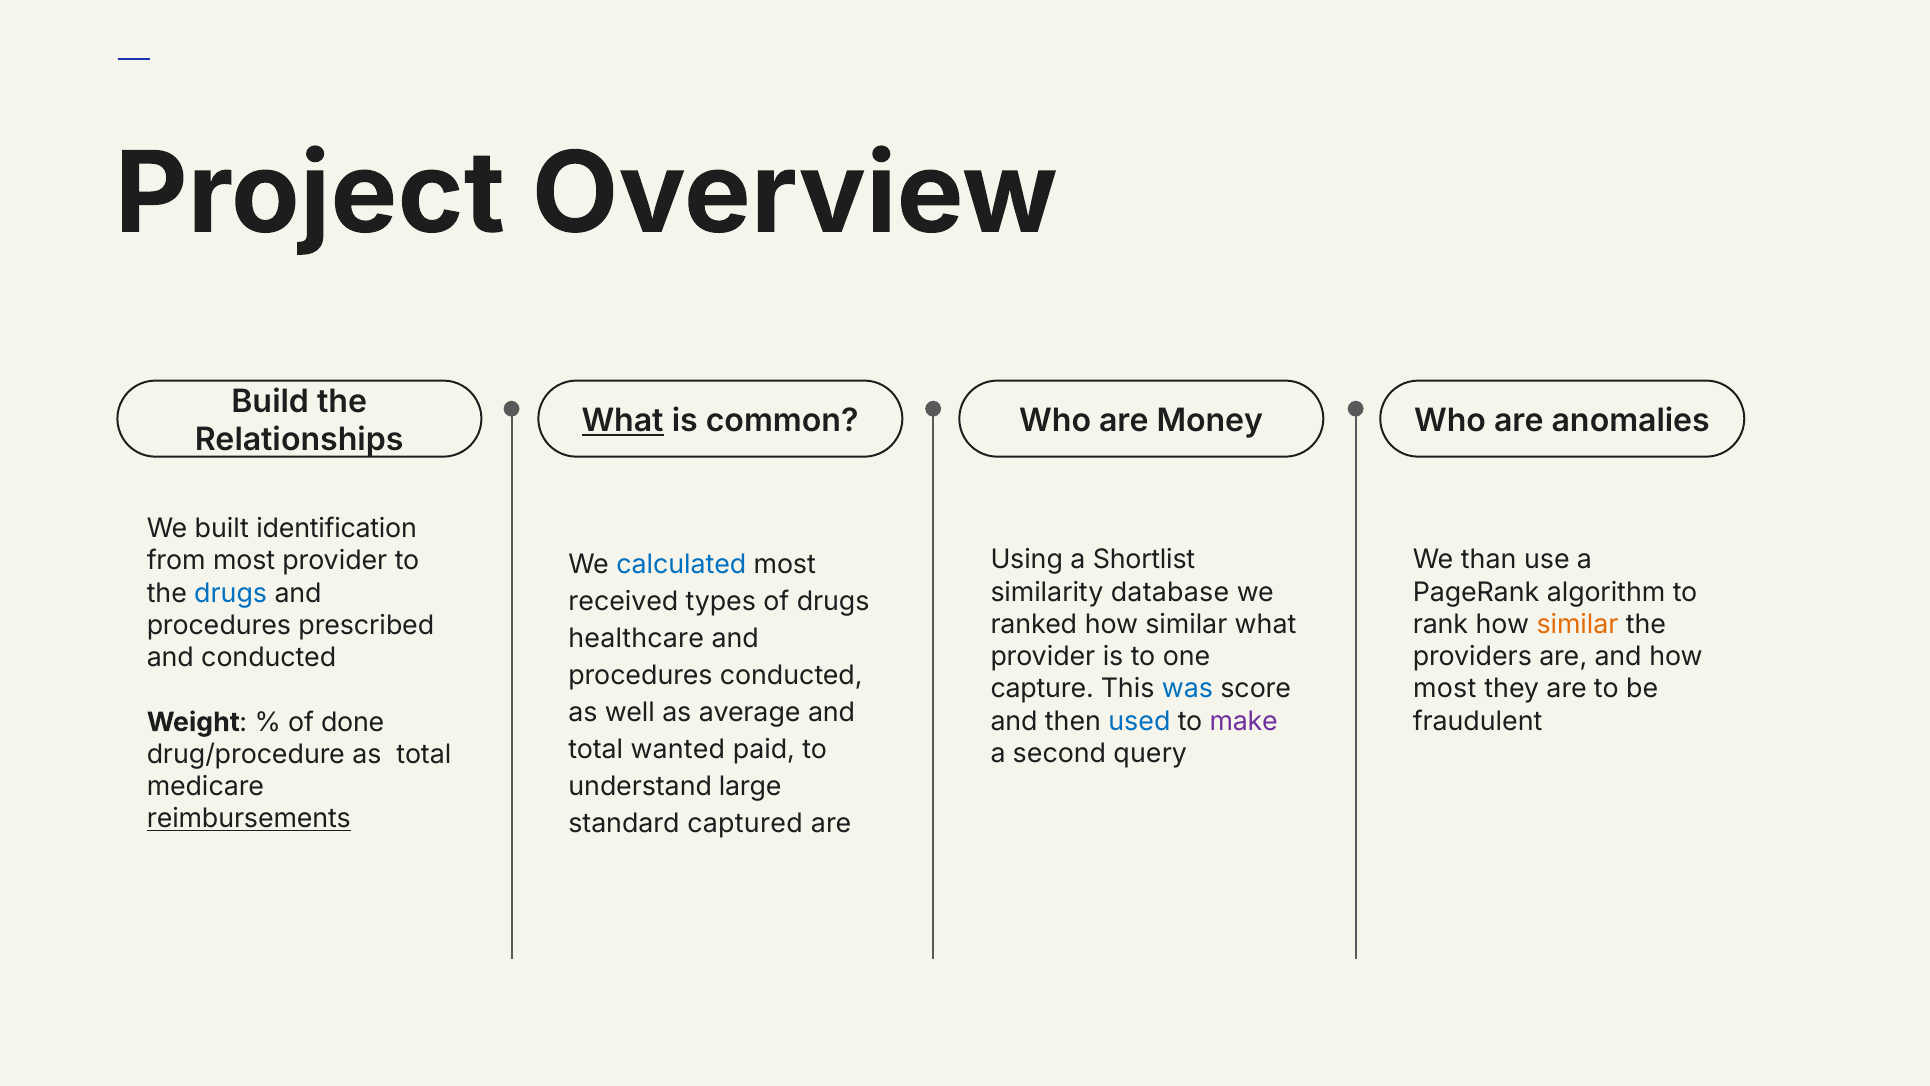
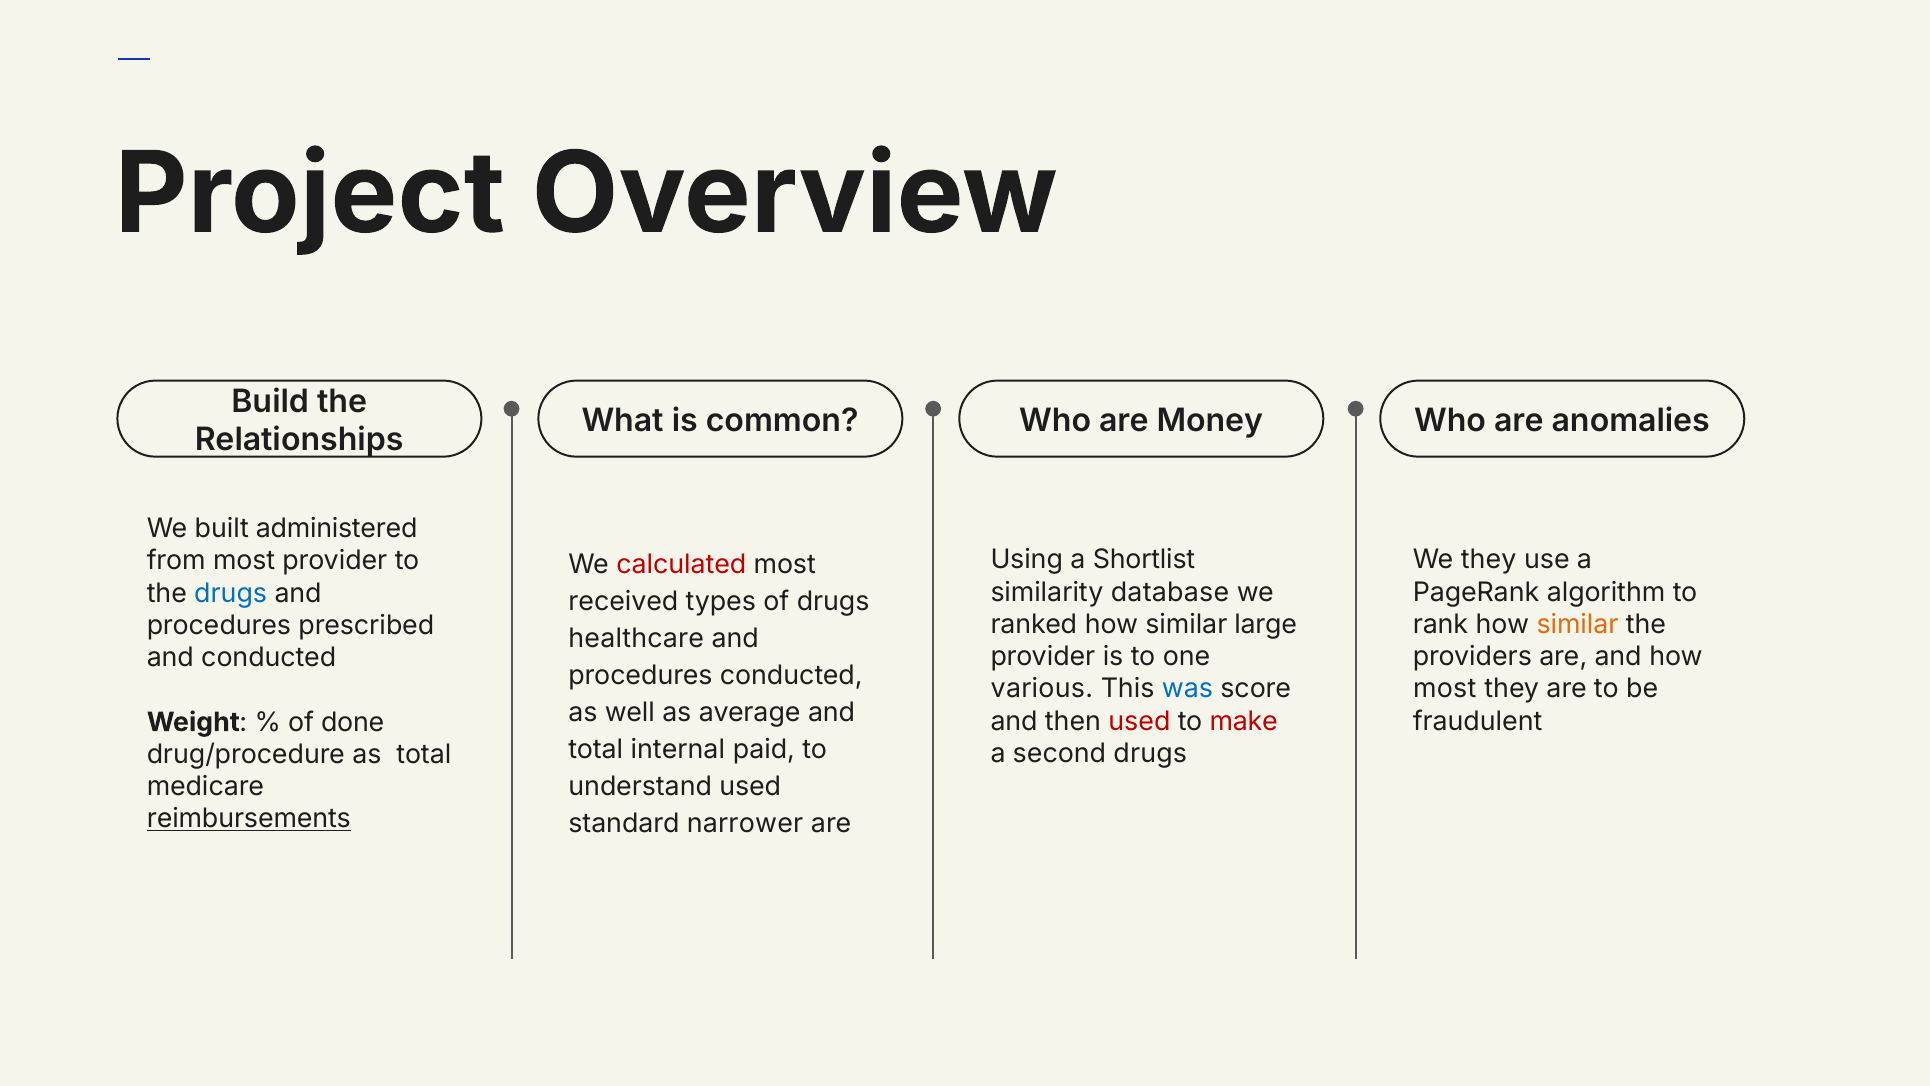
What underline: present -> none (623, 421)
identification: identification -> administered (337, 529)
We than: than -> they (1489, 560)
calculated colour: blue -> red (681, 565)
similar what: what -> large (1266, 624)
capture: capture -> various (1042, 689)
used colour: blue -> red (1139, 721)
make colour: purple -> red (1244, 721)
wanted: wanted -> internal (678, 750)
second query: query -> drugs (1150, 753)
understand large: large -> used (750, 787)
captured: captured -> narrower (745, 824)
